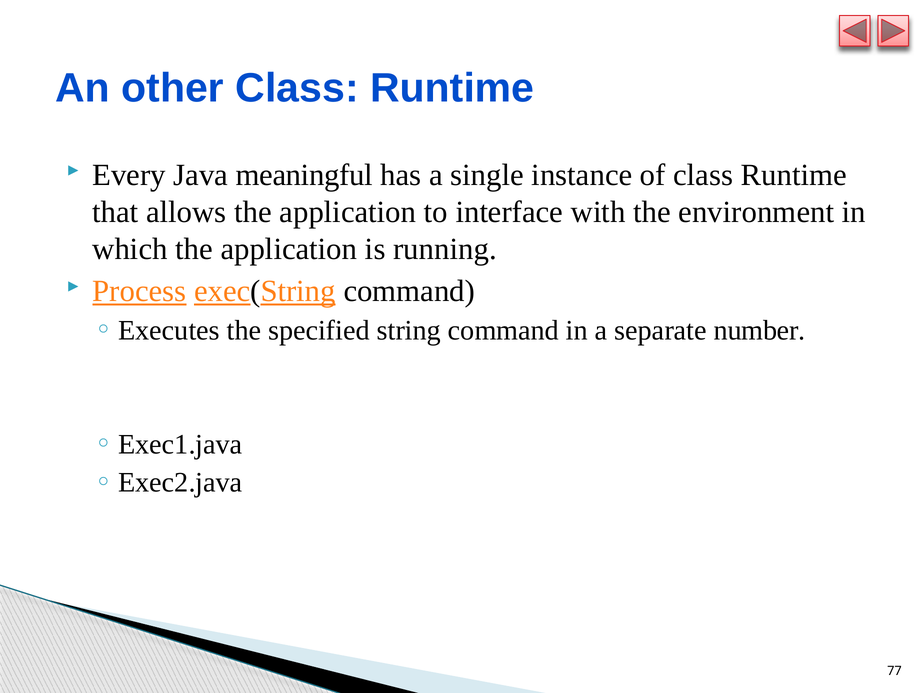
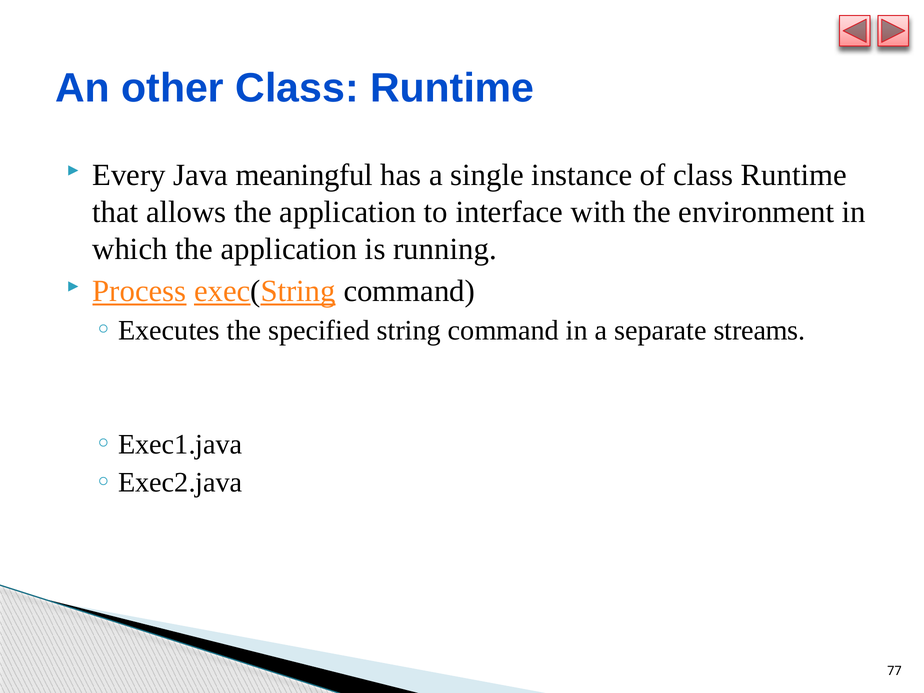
number: number -> streams (759, 330)
